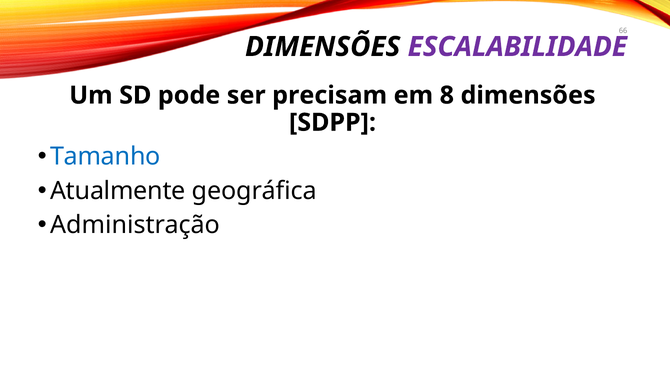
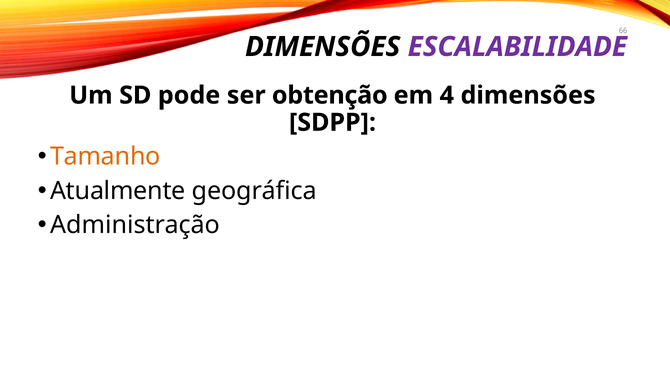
precisam: precisam -> obtenção (330, 95)
8: 8 -> 4 (447, 95)
Tamanho colour: blue -> orange (105, 157)
